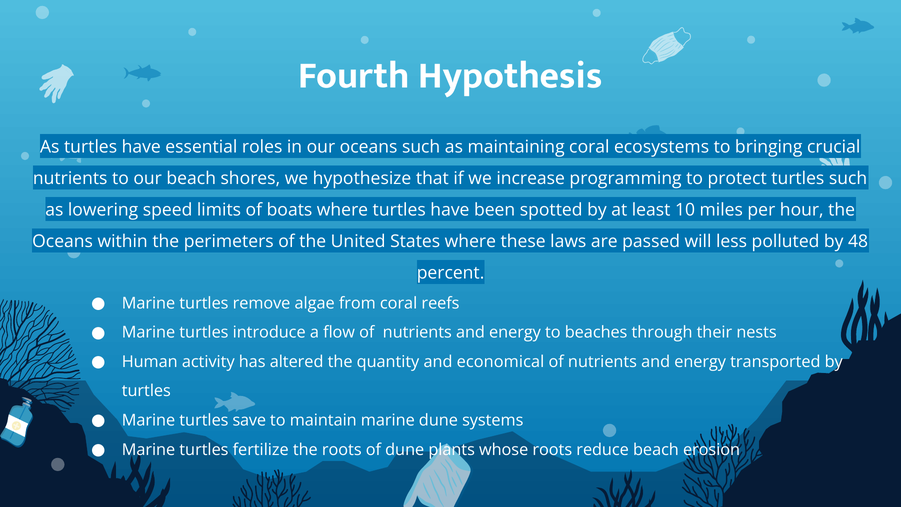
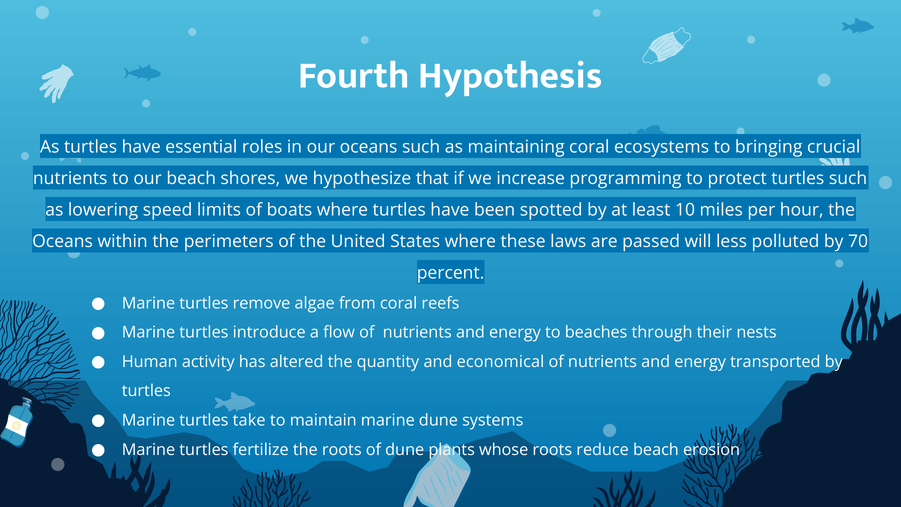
48: 48 -> 70 (858, 242)
save: save -> take (249, 420)
